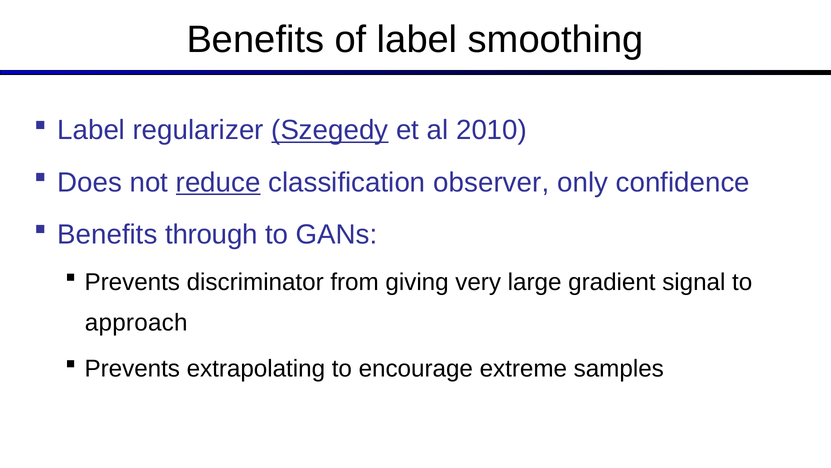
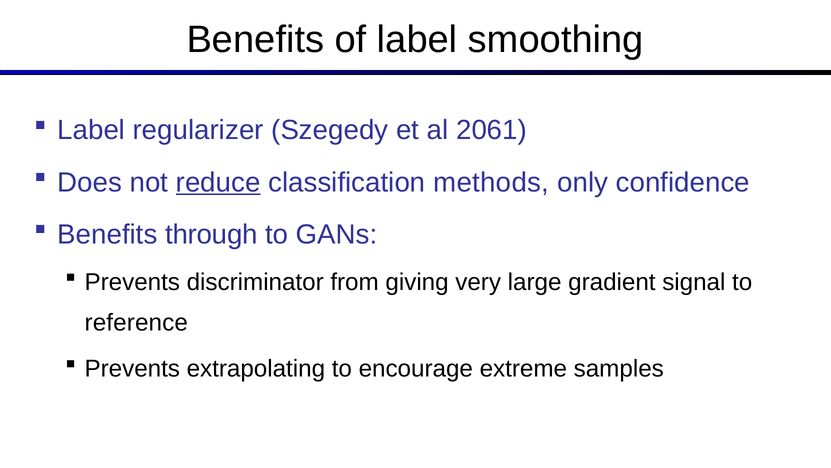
Szegedy underline: present -> none (330, 130)
2010: 2010 -> 2061 (492, 130)
observer: observer -> methods (491, 182)
approach: approach -> reference (136, 322)
